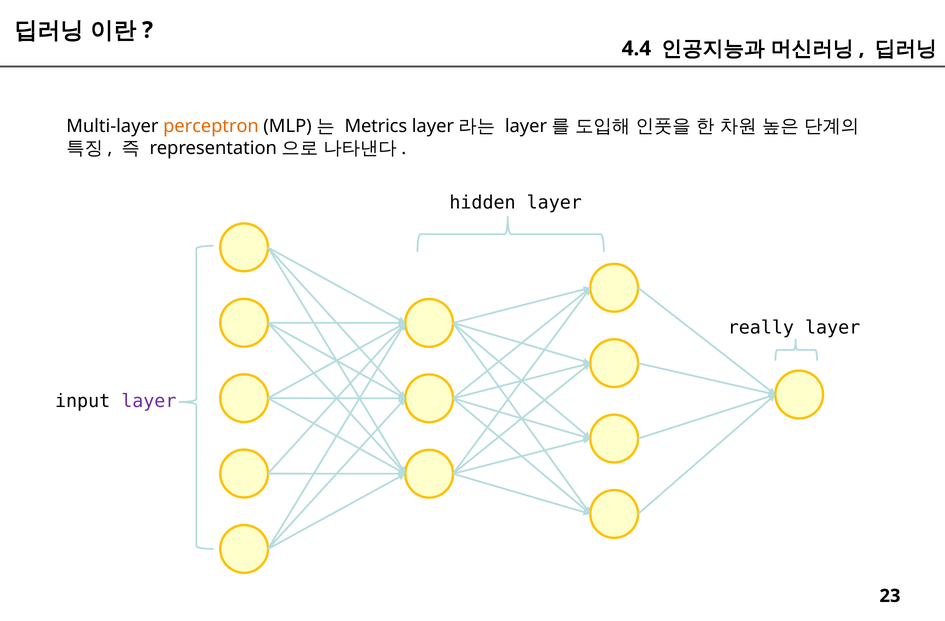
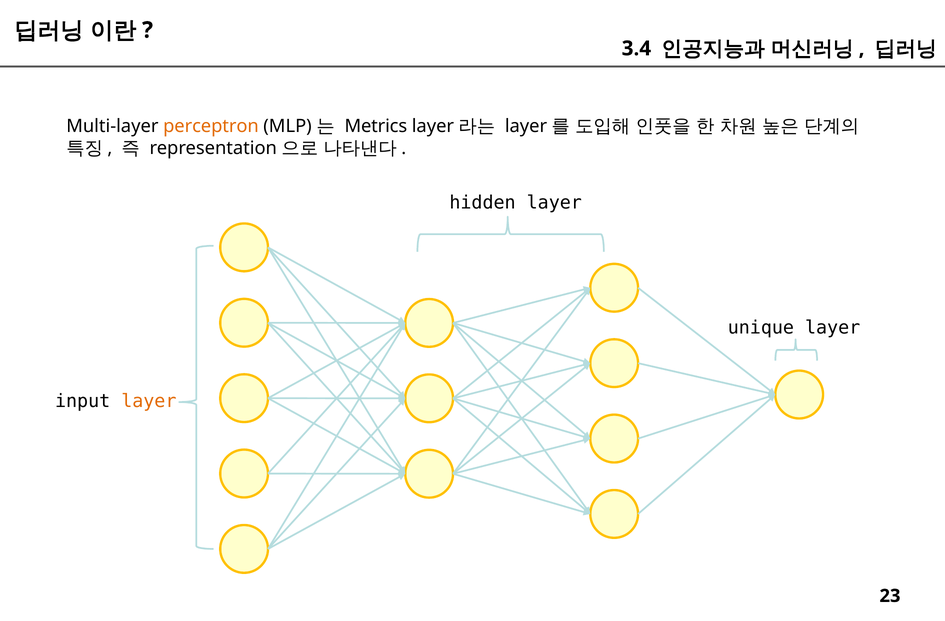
4.4: 4.4 -> 3.4 (636, 48)
really: really -> unique (761, 328)
layer colour: purple -> orange (149, 401)
